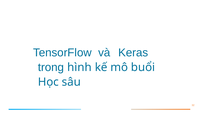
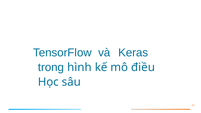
buổi: buổi -> điều (143, 67)
